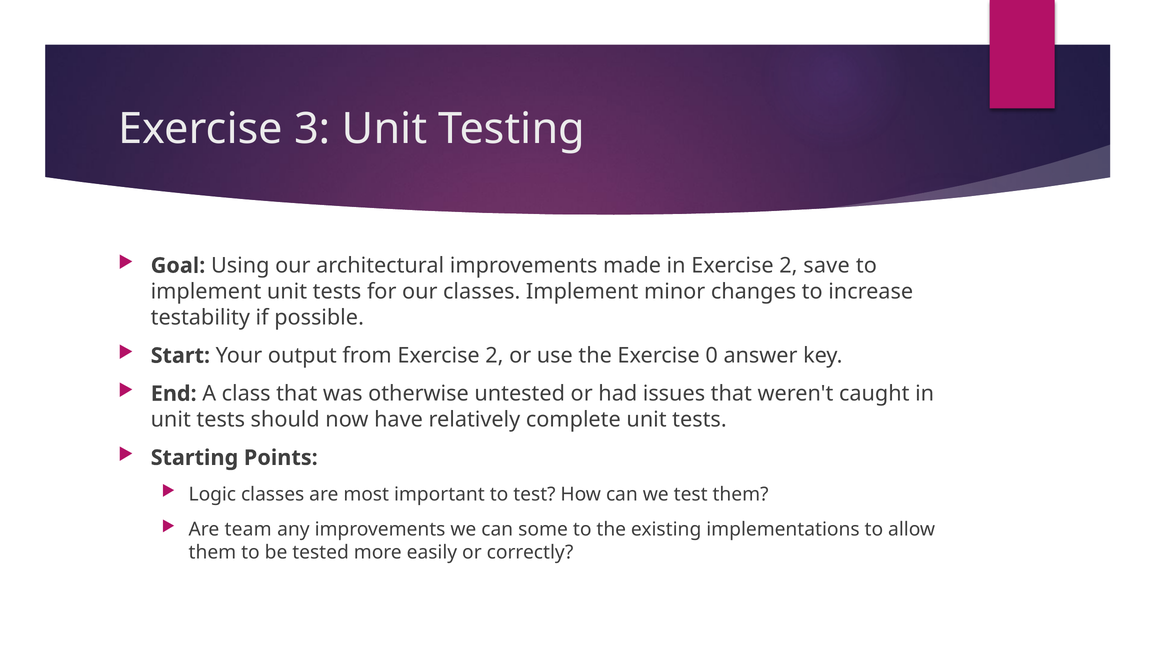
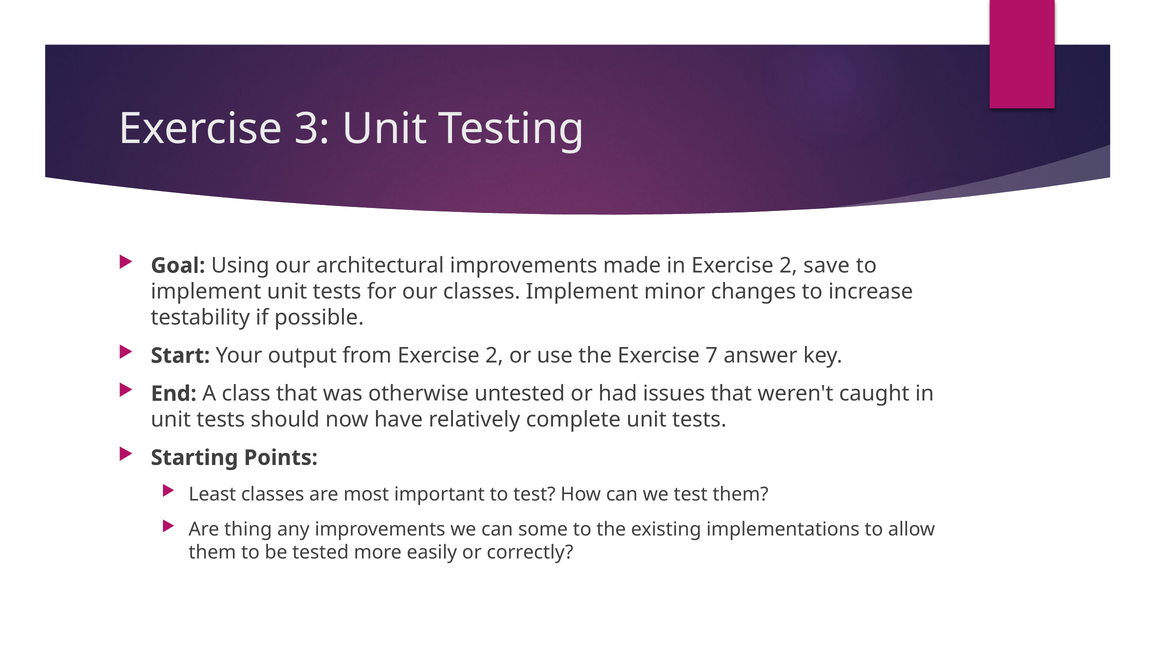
0: 0 -> 7 (712, 356)
Logic: Logic -> Least (212, 494)
team: team -> thing (248, 530)
